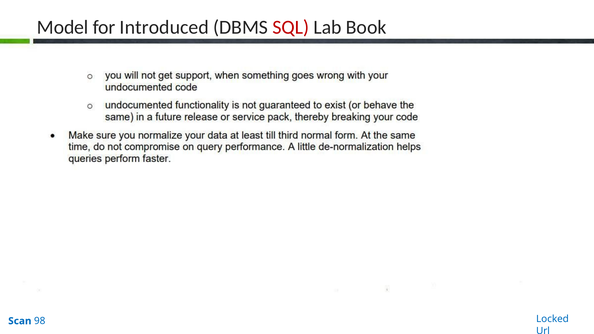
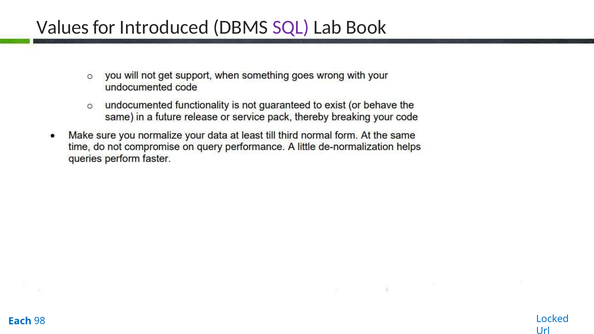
Model: Model -> Values (63, 27)
SQL colour: red -> purple (291, 27)
Scan: Scan -> Each (20, 321)
